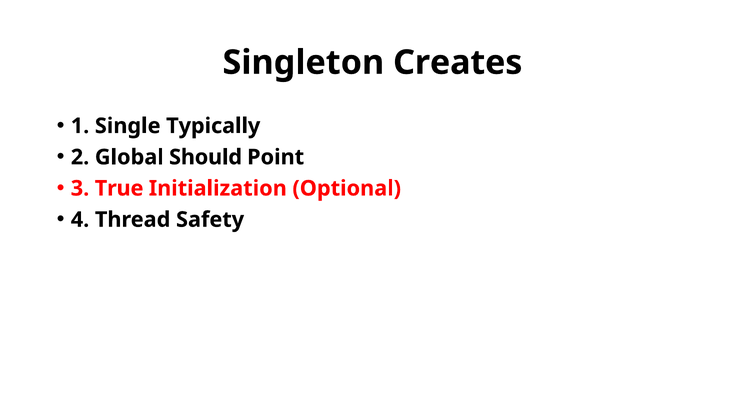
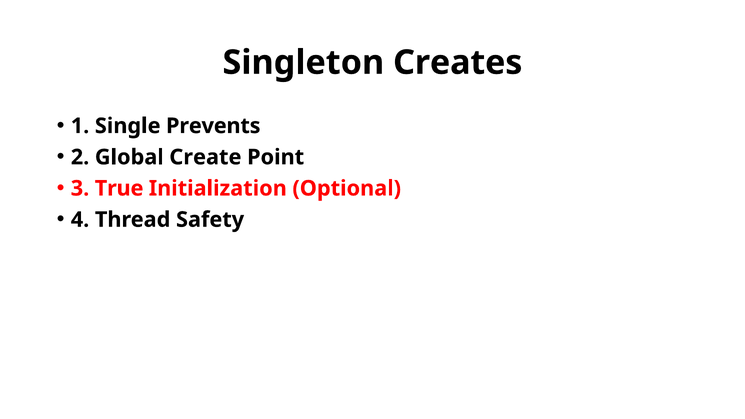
Typically: Typically -> Prevents (213, 126)
Should: Should -> Create (205, 157)
